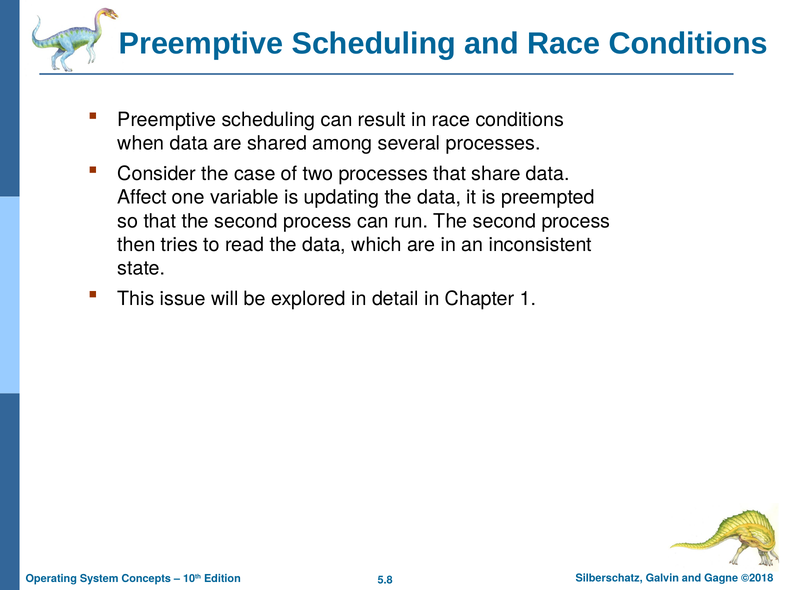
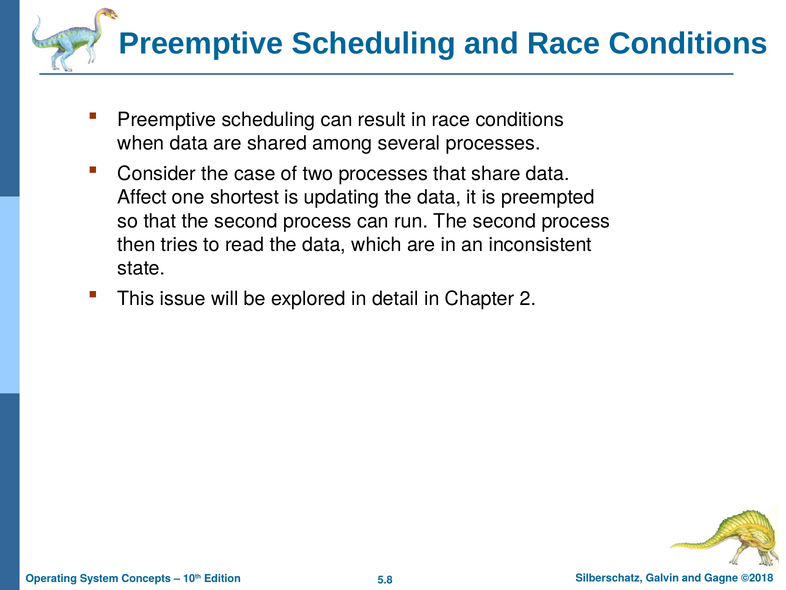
variable: variable -> shortest (245, 197)
1: 1 -> 2 (528, 298)
